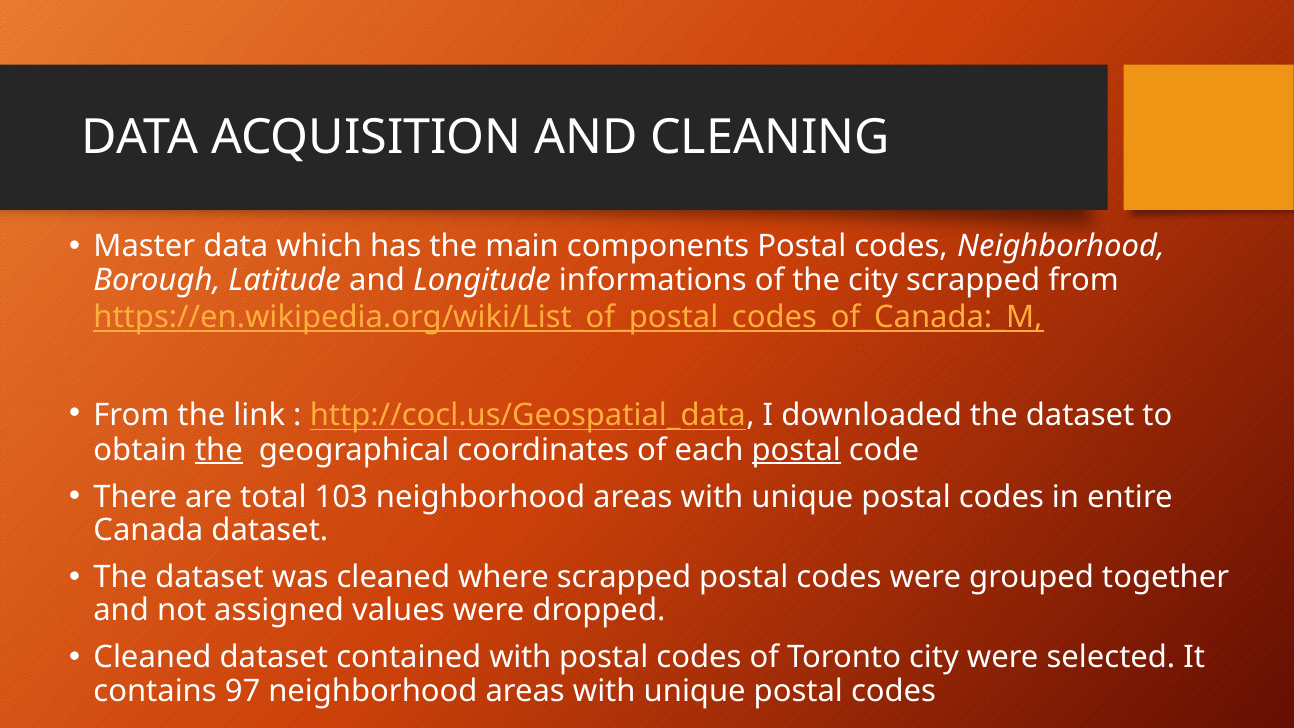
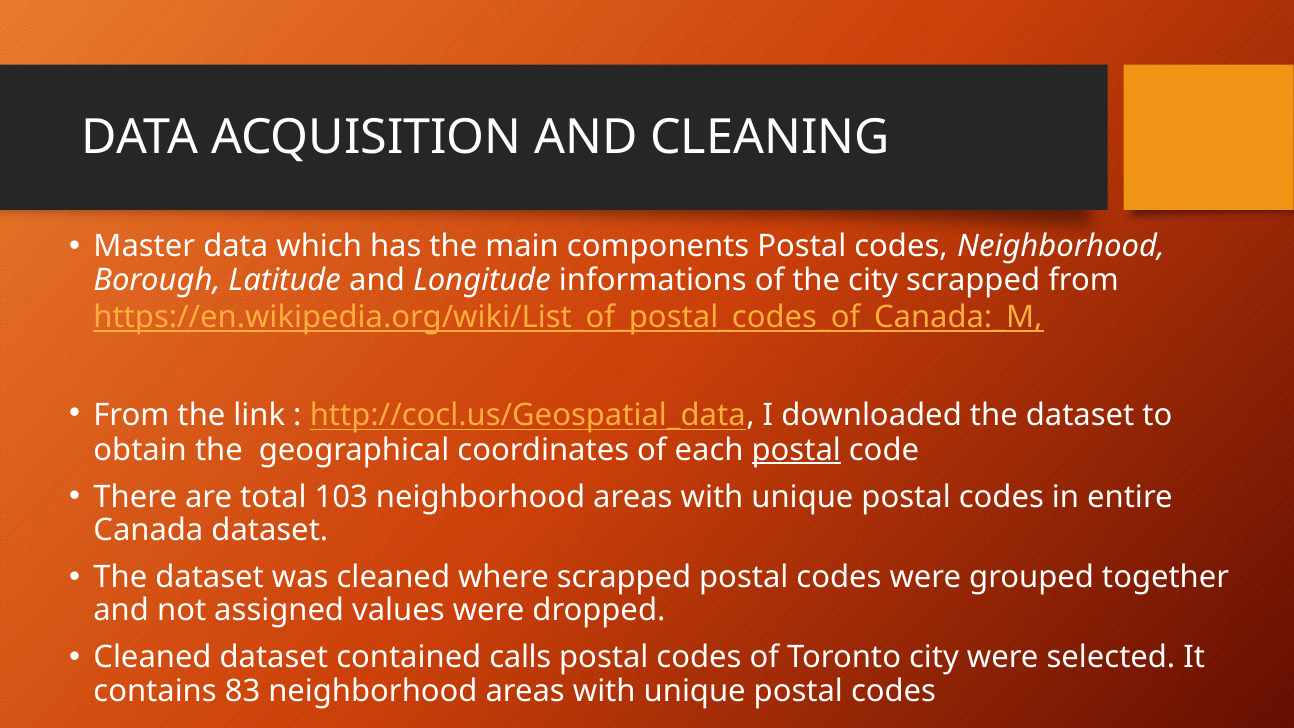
the underline: present -> none (219, 450)
contained with: with -> calls (520, 658)
97: 97 -> 83 (243, 691)
